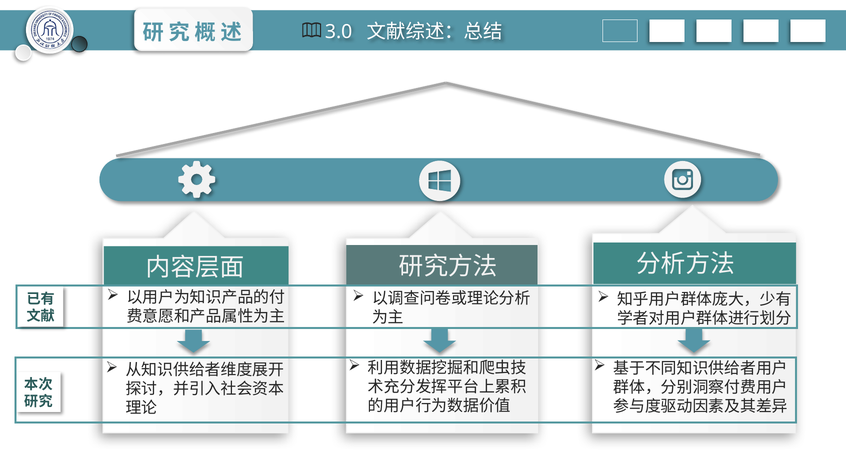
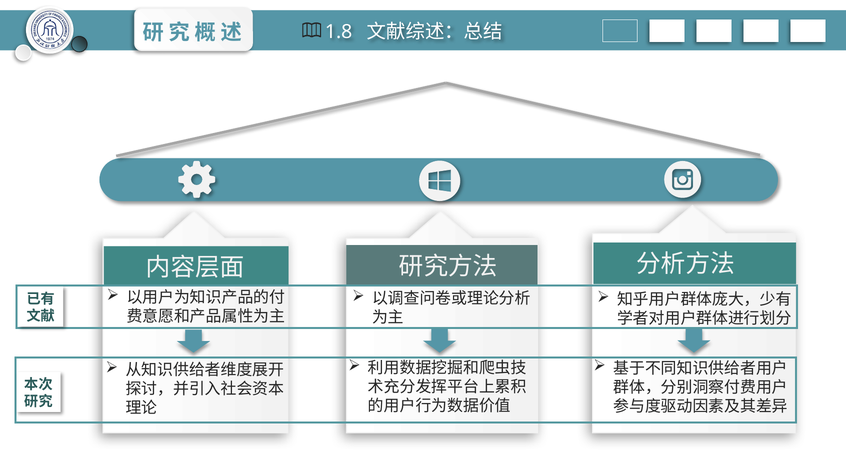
3.0: 3.0 -> 1.8 (339, 32)
